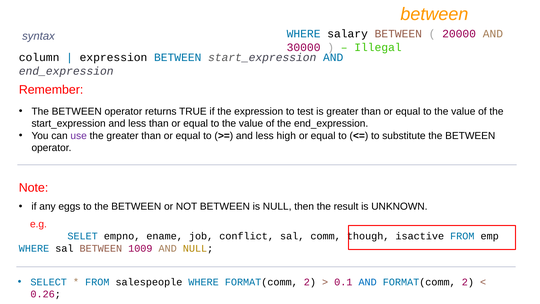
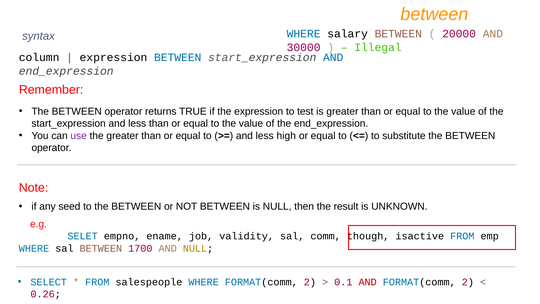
eggs: eggs -> seed (69, 206)
conflict: conflict -> validity (247, 236)
1009: 1009 -> 1700 (140, 248)
AND colour: blue -> red (368, 282)
